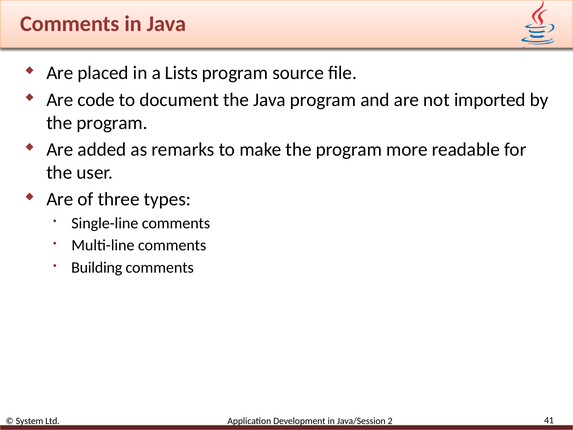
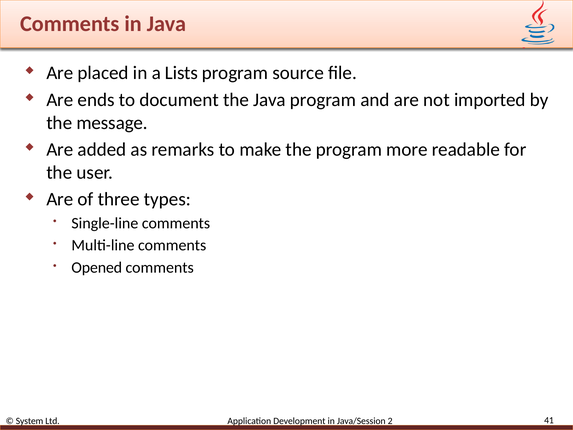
code: code -> ends (96, 100)
program: program -> message (112, 123)
Building: Building -> Opened (97, 268)
